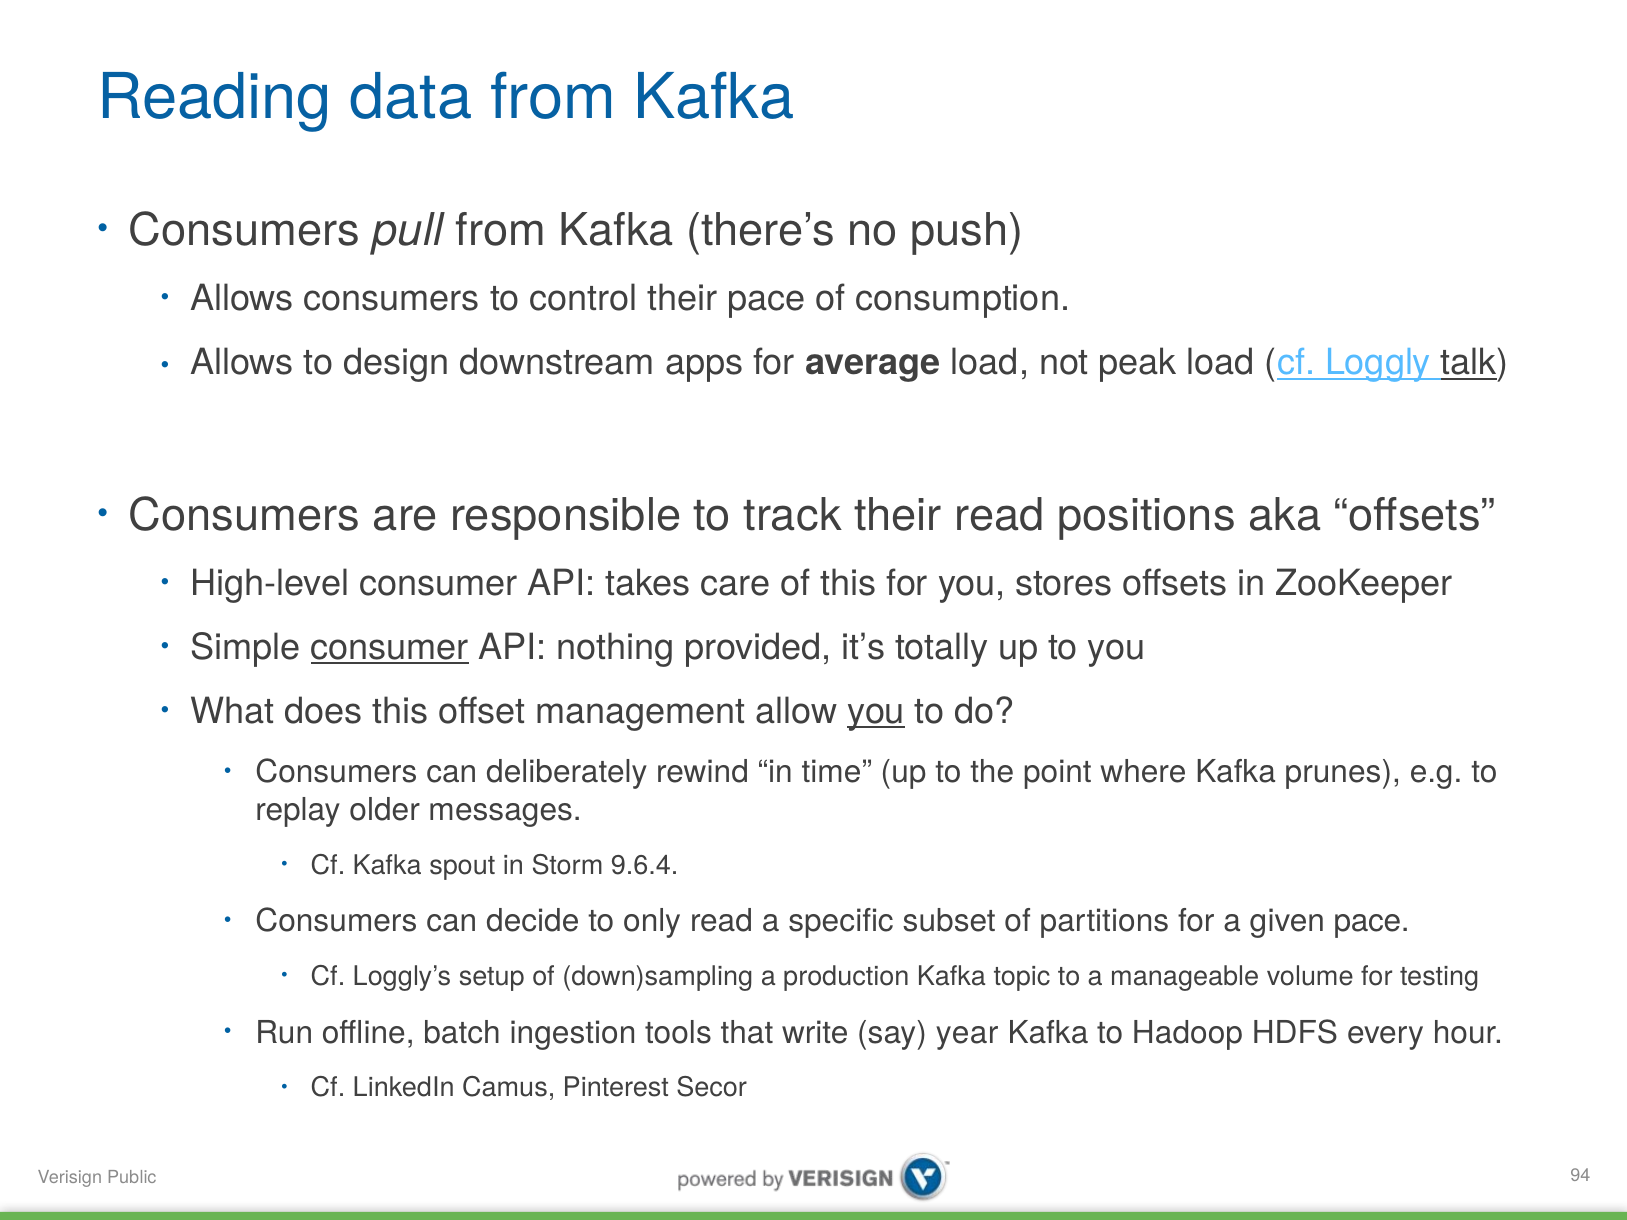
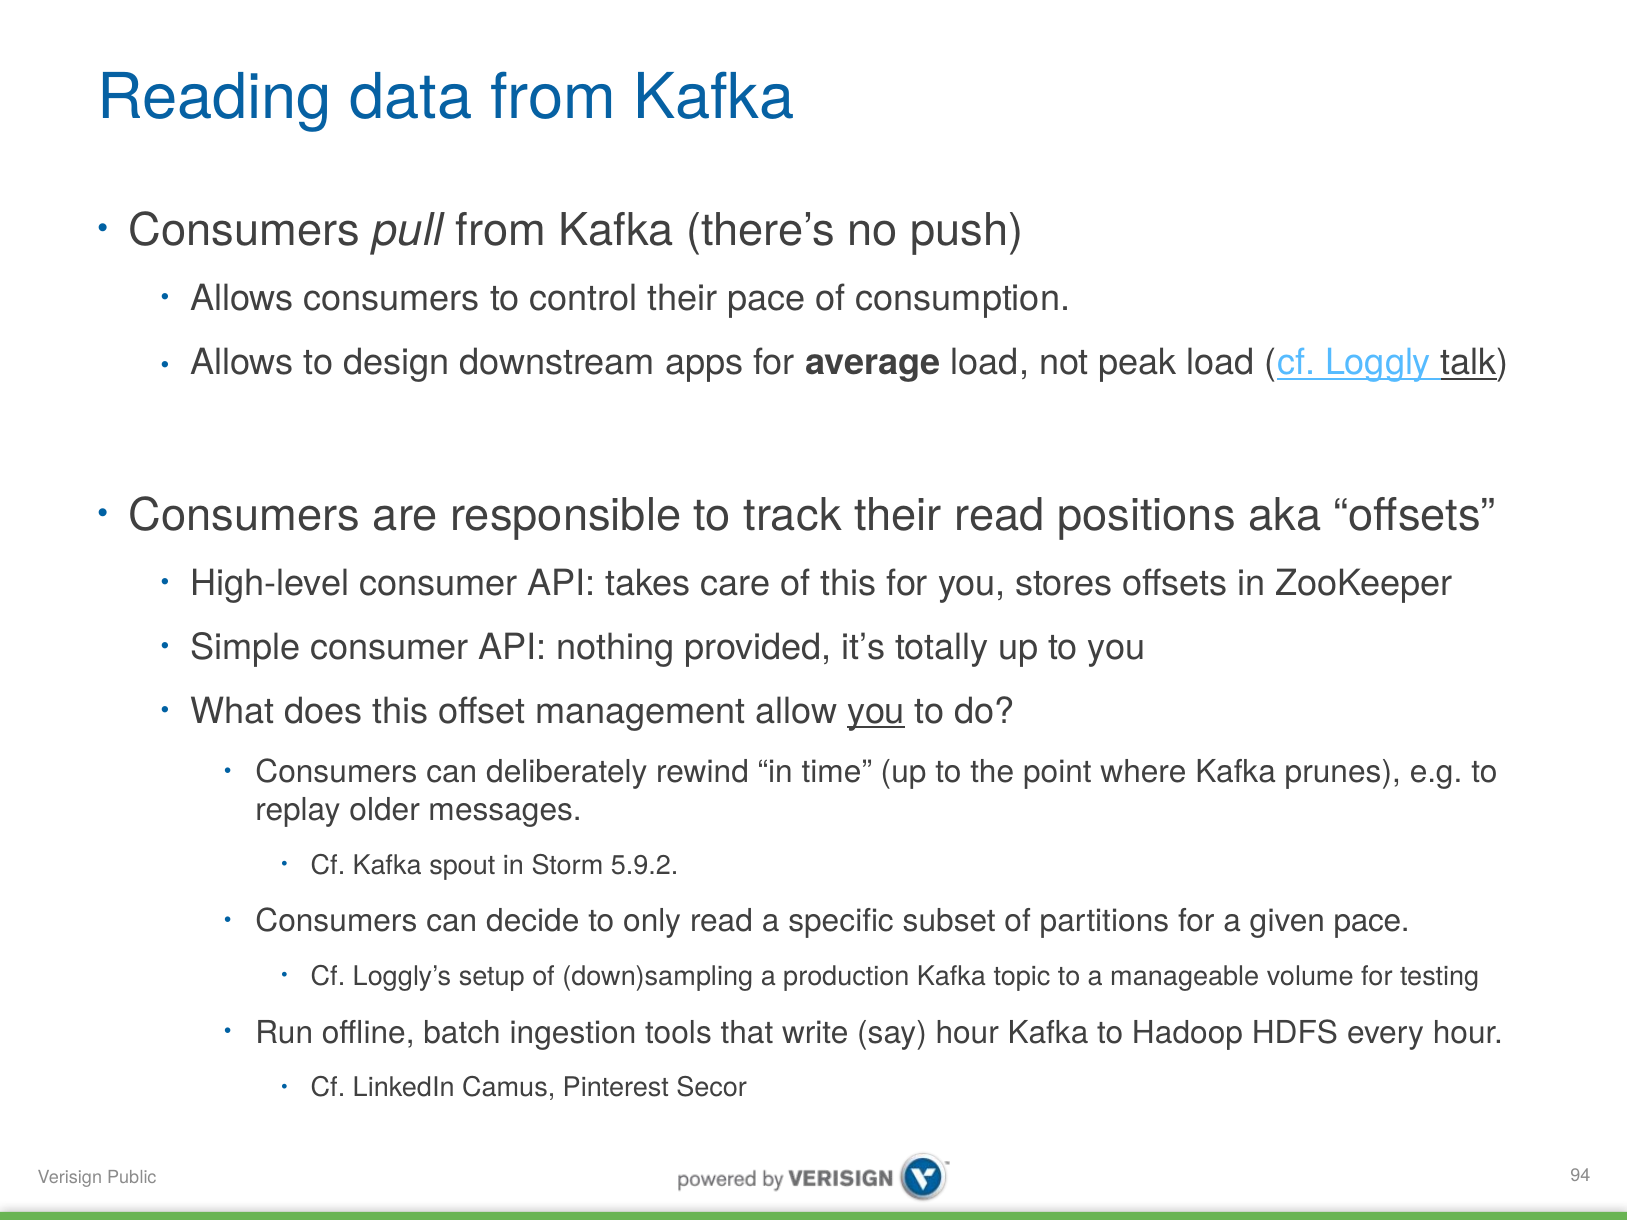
consumer underline: present -> none (390, 648)
9.6.4: 9.6.4 -> 5.9.2 (645, 866)
say year: year -> hour (967, 1033)
